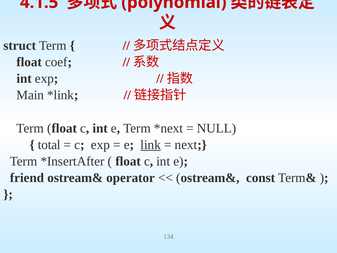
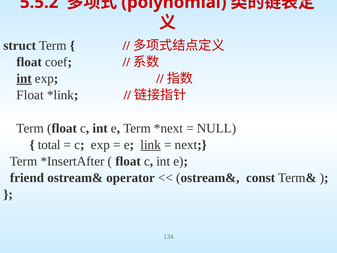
4.1.5: 4.1.5 -> 5.5.2 (39, 2)
int underline: none -> present (24, 79)
Main: Main -> Float (30, 95)
